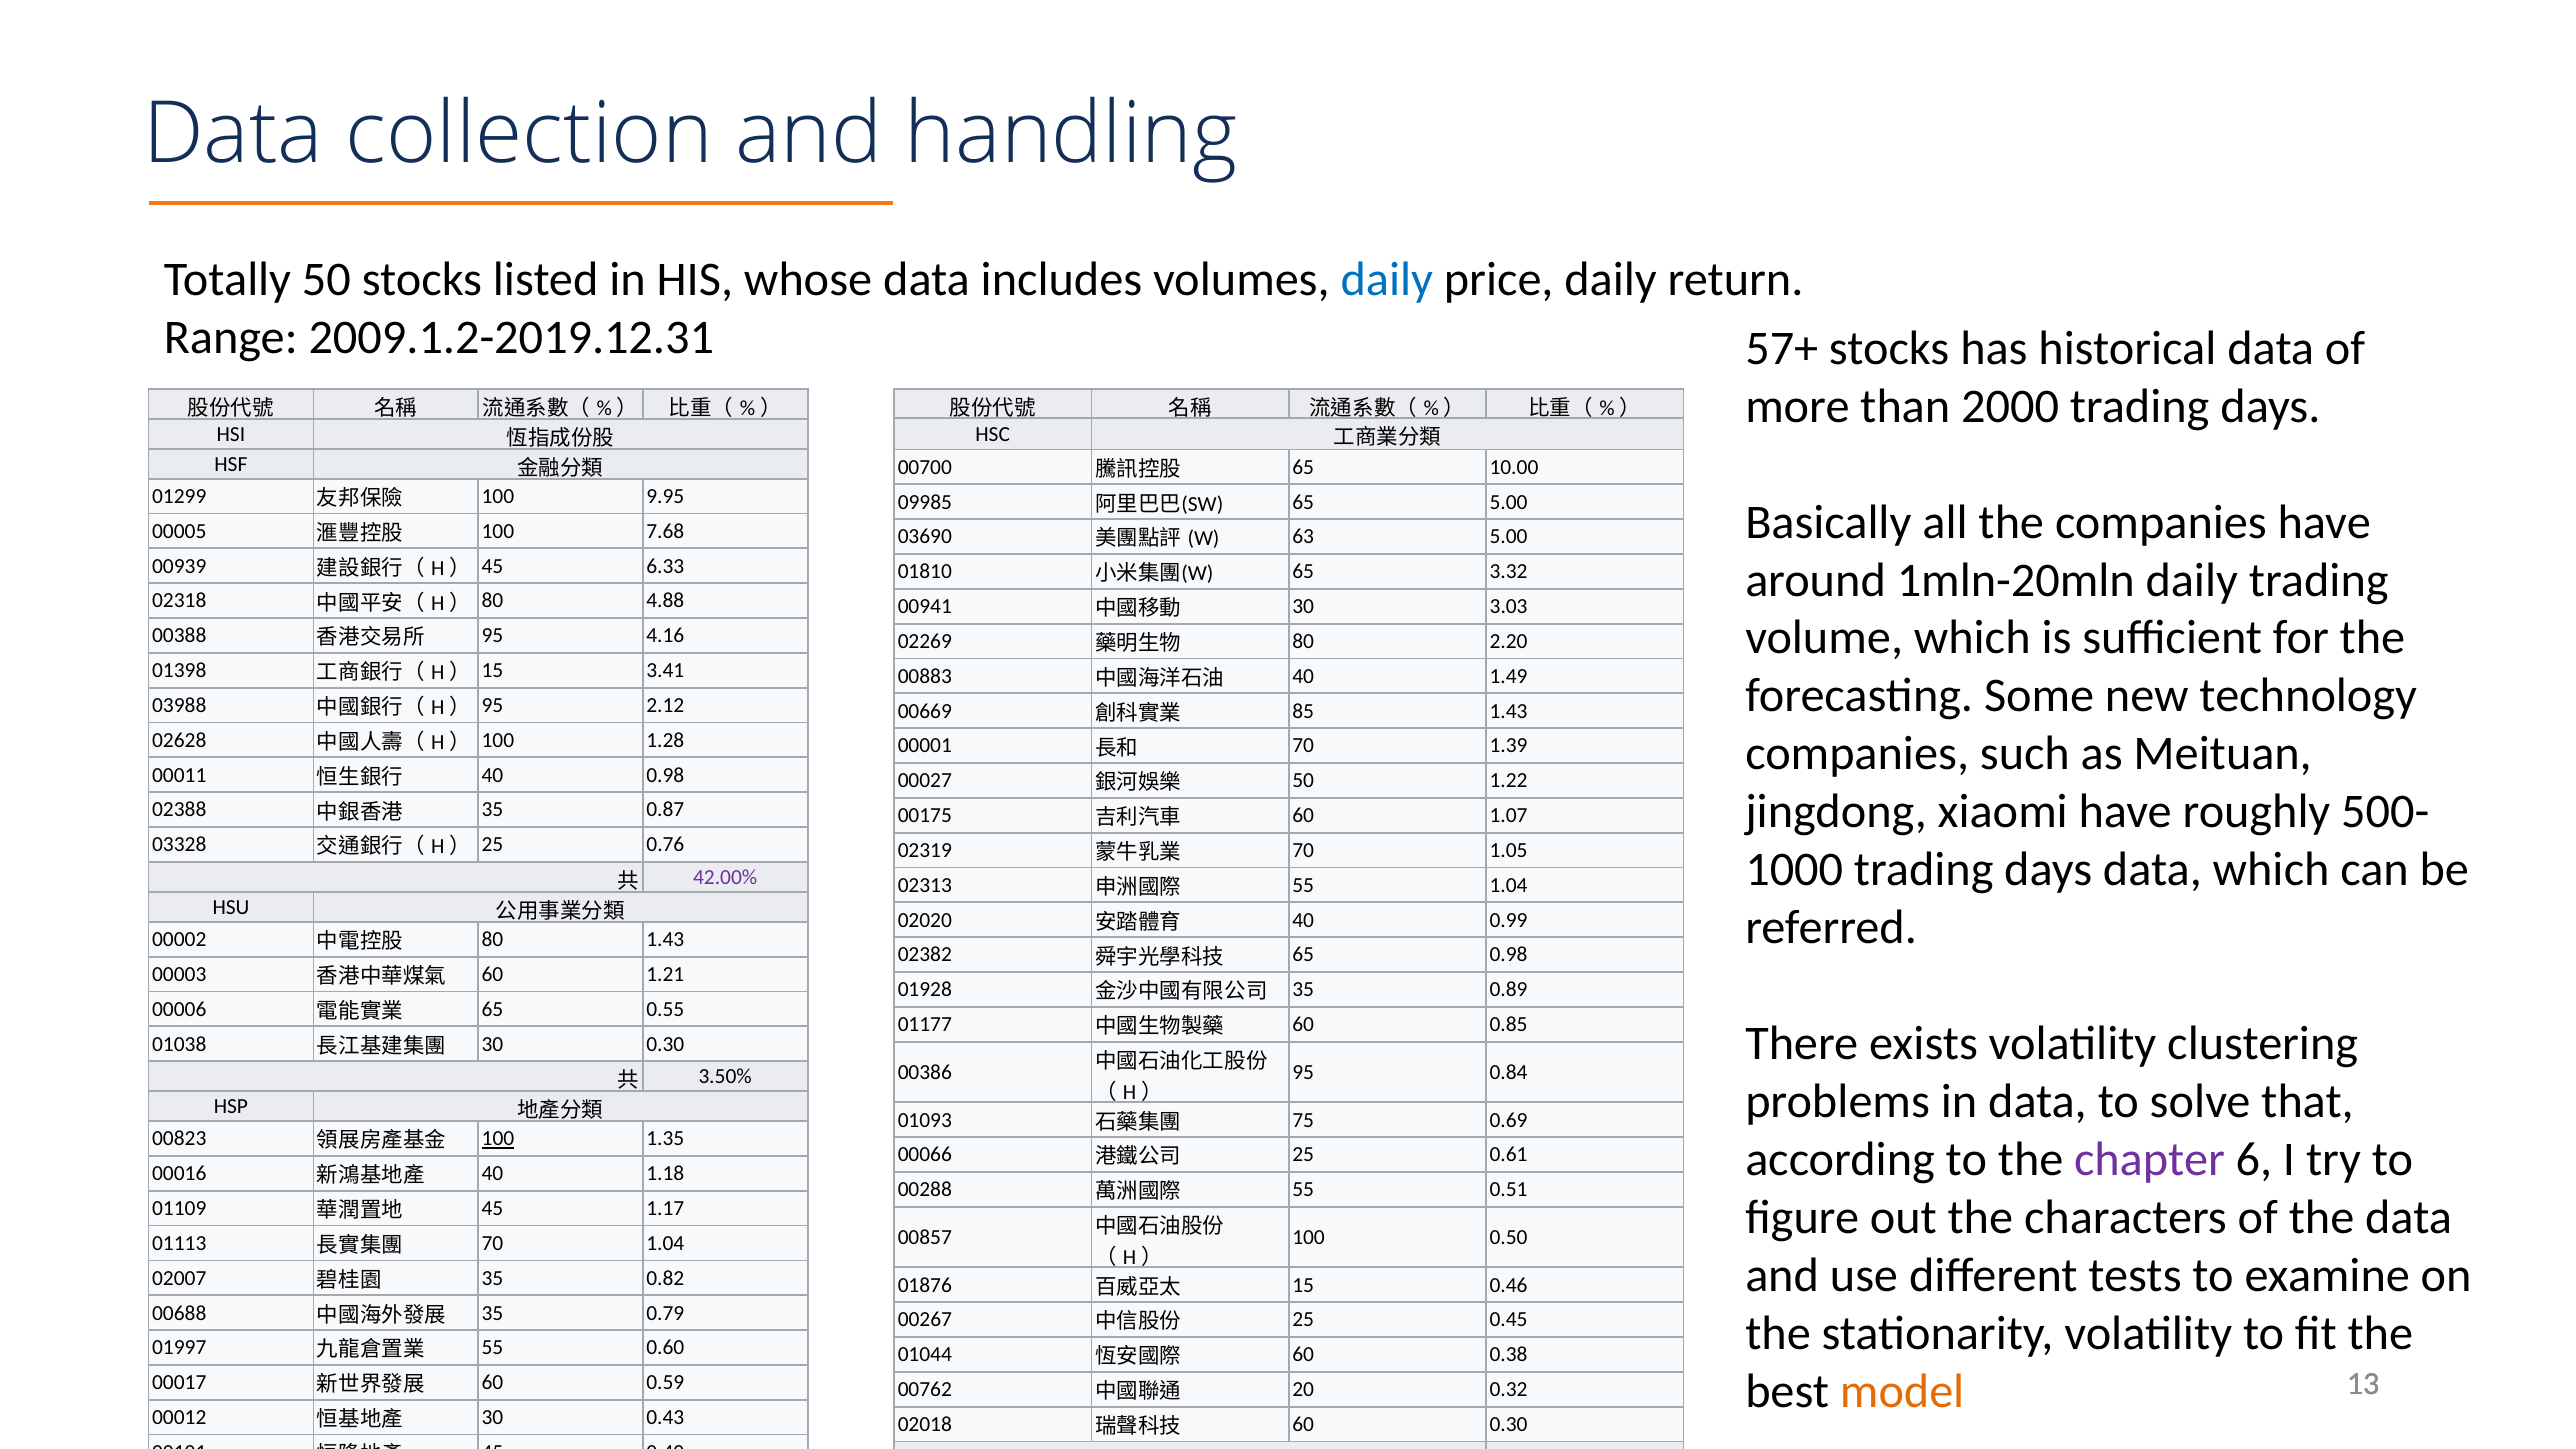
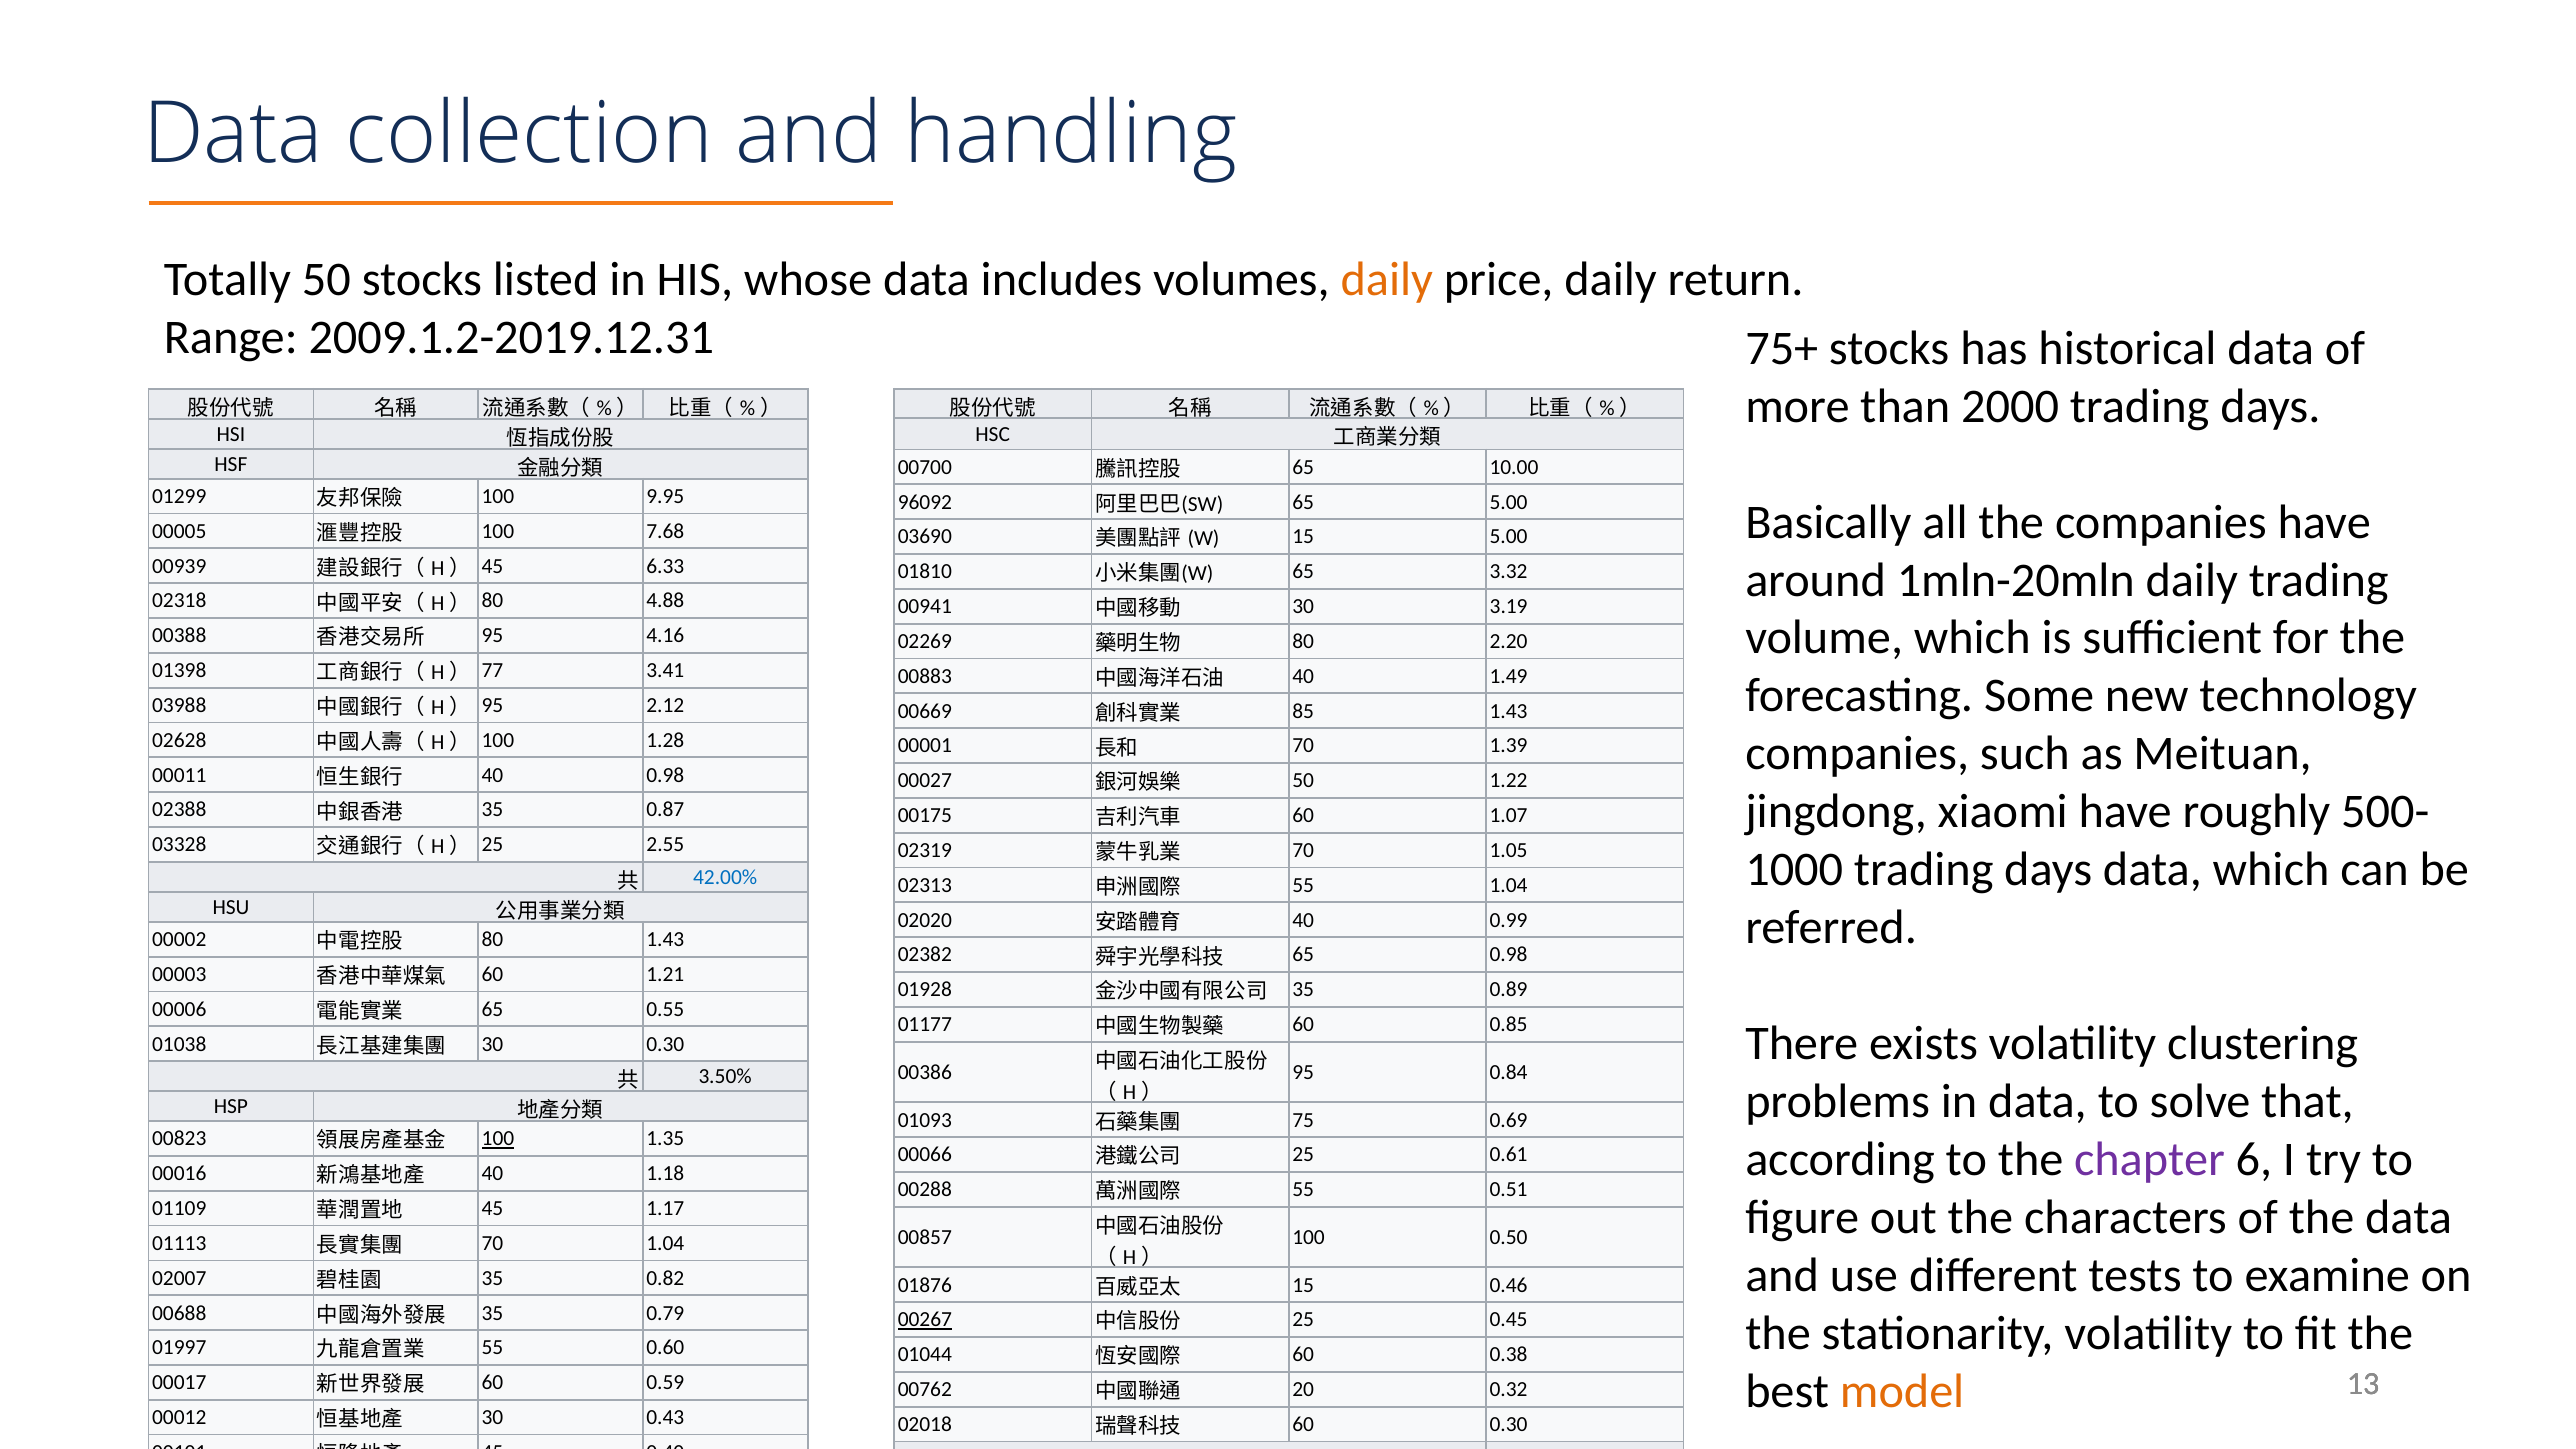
daily colour: blue -> orange (1387, 280)
57+: 57+ -> 75+ (1782, 348)
09985: 09985 -> 96092 (925, 502)
63: 63 -> 15 (1303, 537)
3.03: 3.03 -> 3.19 (1509, 607)
15: 15 -> 77 (493, 671)
0.76: 0.76 -> 2.55 (665, 845)
42.00% colour: purple -> blue (725, 877)
00267 underline: none -> present (925, 1320)
